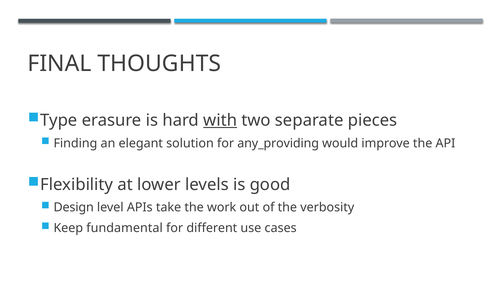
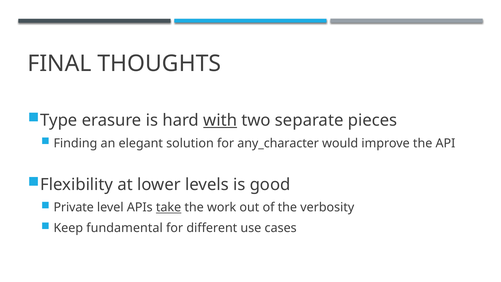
any_providing: any_providing -> any_character (278, 143)
Design: Design -> Private (74, 207)
take underline: none -> present (169, 207)
